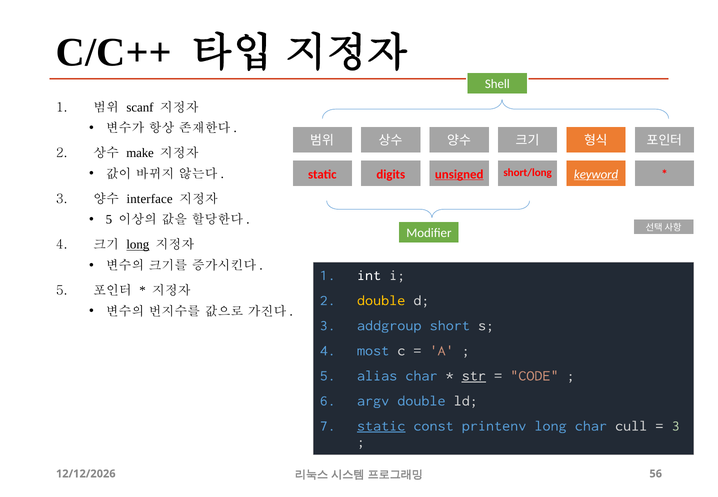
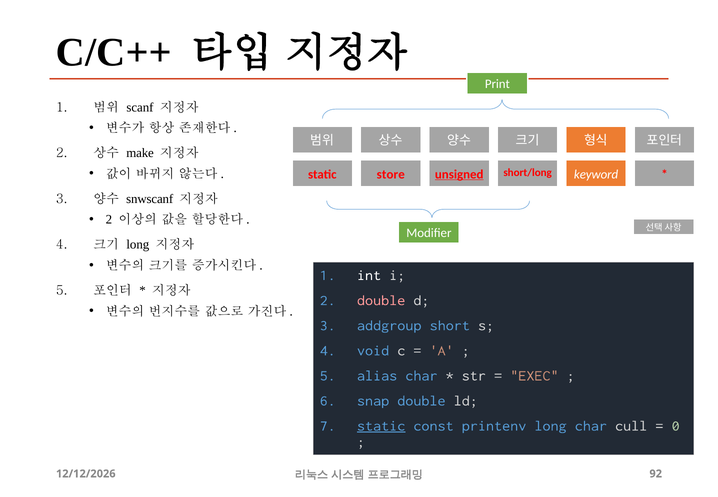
Shell: Shell -> Print (497, 84)
digits: digits -> store (391, 174)
keyword underline: present -> none (596, 174)
interface: interface -> snwscanf (150, 199)
5: 5 -> 2 (109, 220)
long underline: present -> none (138, 245)
double colour: yellow -> pink (381, 300)
most: most -> void (373, 350)
str underline: present -> none (474, 376)
CODE: CODE -> EXEC (534, 376)
argv: argv -> snap (373, 401)
3: 3 -> 0 (676, 426)
56: 56 -> 92 (656, 474)
